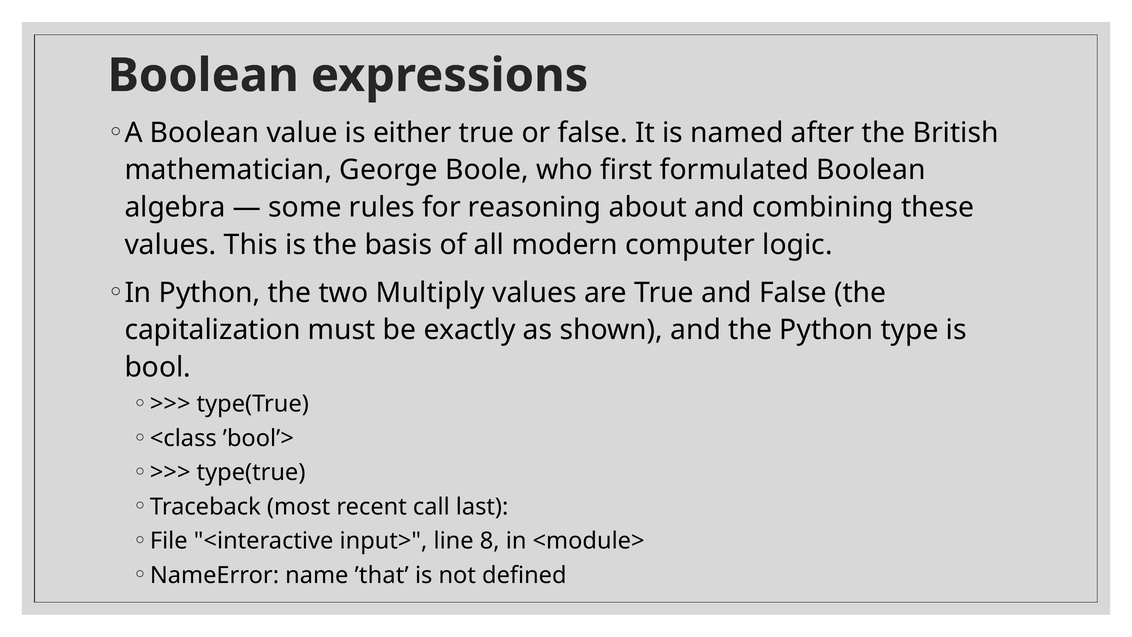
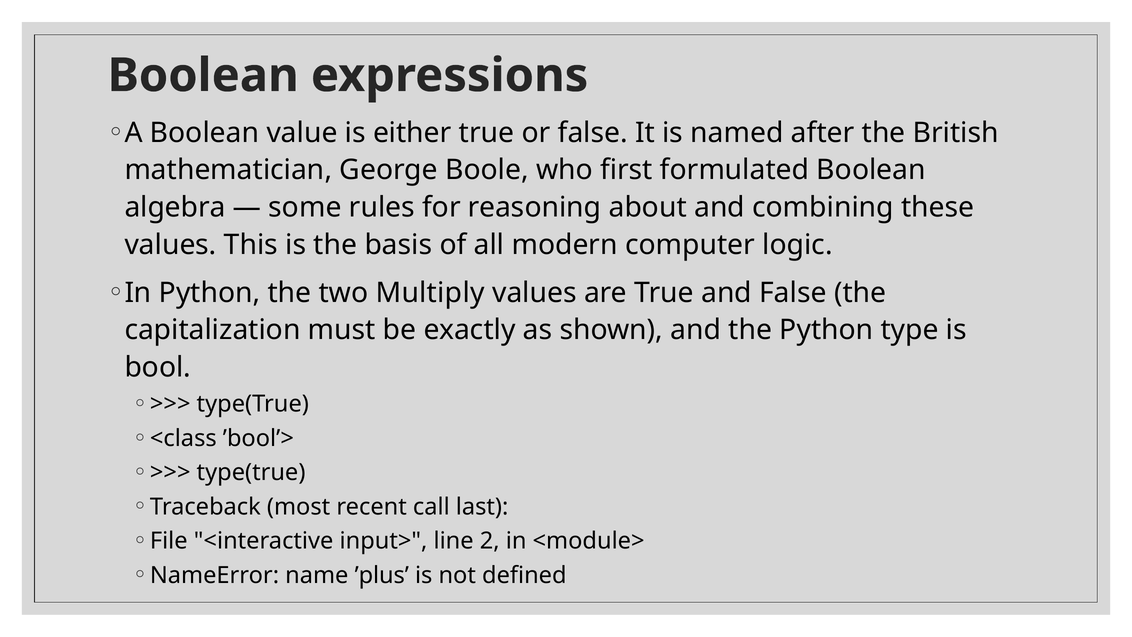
8: 8 -> 2 (490, 541)
’that: ’that -> ’plus (382, 575)
